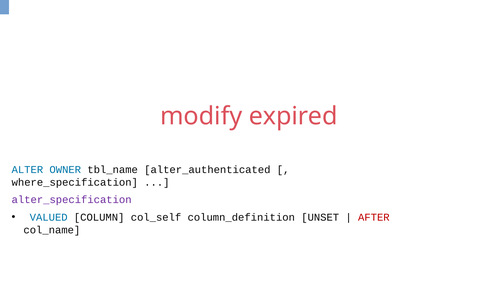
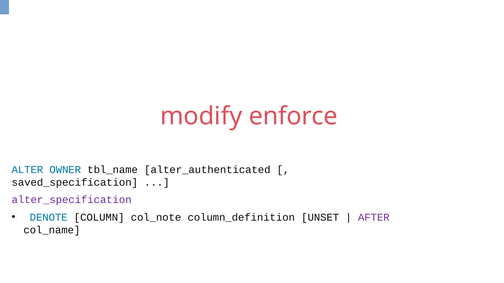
expired: expired -> enforce (293, 116)
where_specification: where_specification -> saved_specification (75, 183)
VALUED: VALUED -> DENOTE (49, 218)
col_self: col_self -> col_note (156, 218)
AFTER colour: red -> purple (374, 218)
